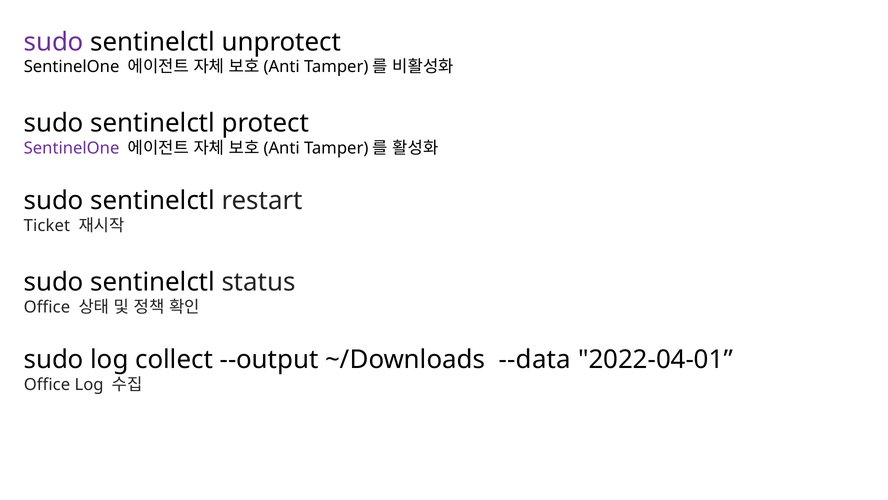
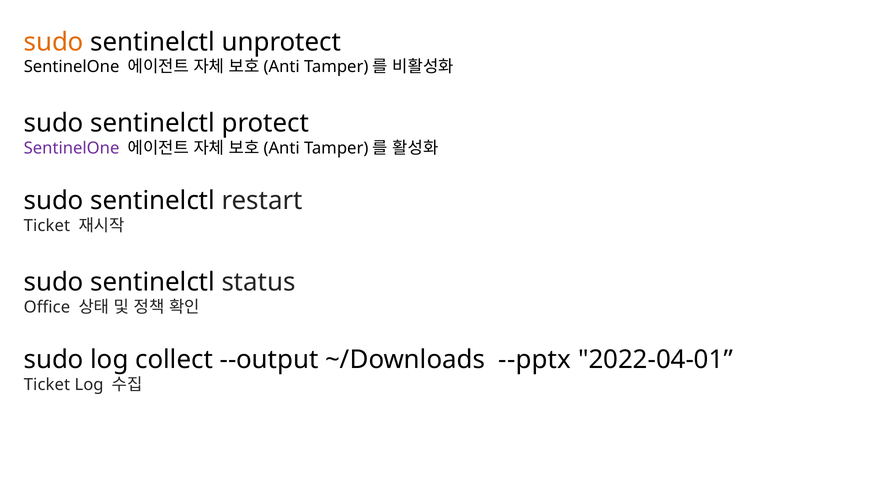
sudo colour: purple -> orange (54, 42)
--data: --data -> --pptx (535, 359)
Office: Office -> Ticket (47, 384)
